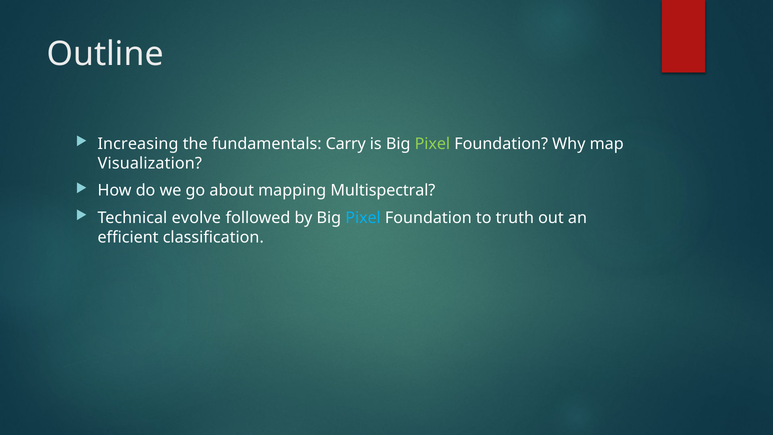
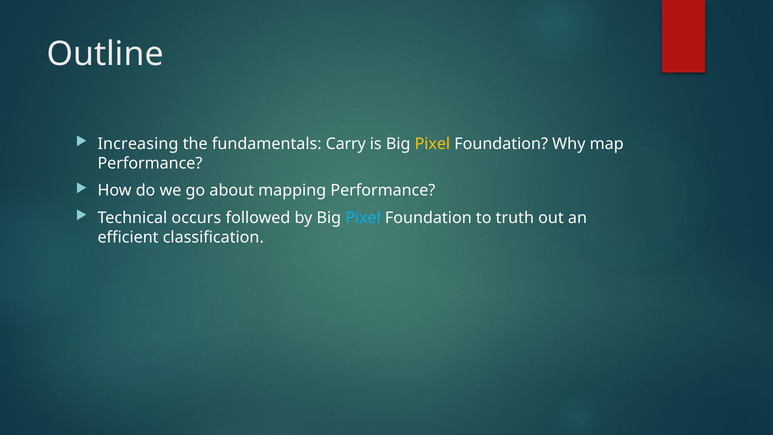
Pixel colour: light green -> yellow (432, 144)
Visualization: Visualization -> Performance (150, 163)
mapping Multispectral: Multispectral -> Performance (383, 191)
evolve: evolve -> occurs (196, 218)
